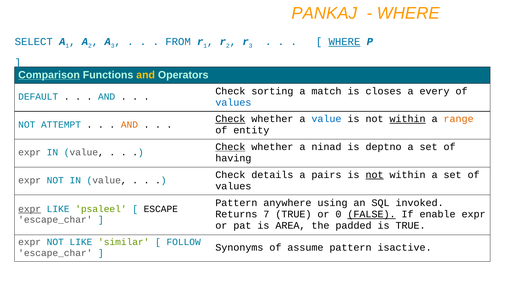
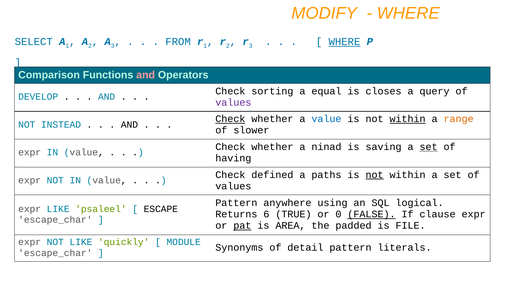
PANKAJ: PANKAJ -> MODIFY (324, 13)
Comparison underline: present -> none (49, 75)
and colour: yellow -> pink (146, 75)
match: match -> equal (326, 91)
every: every -> query (435, 91)
DEFAULT: DEFAULT -> DEVELOP (38, 97)
values colour: blue -> purple (233, 103)
ATTEMPT: ATTEMPT -> INSTEAD (61, 125)
AND colour: orange -> black (129, 125)
entity: entity -> slower (251, 130)
Check underline: present -> none (230, 147)
deptno: deptno -> saving (384, 147)
set underline: none -> present (429, 147)
details: details -> defined (272, 175)
pairs: pairs -> paths (326, 175)
invoked: invoked -> logical (420, 203)
expr underline: present -> none (30, 209)
7: 7 -> 6 (266, 214)
enable: enable -> clause (438, 214)
pat underline: none -> present (242, 226)
is TRUE: TRUE -> FILE (411, 226)
similar: similar -> quickly (124, 242)
FOLLOW: FOLLOW -> MODULE (184, 242)
assume: assume -> detail (305, 248)
isactive: isactive -> literals (405, 248)
